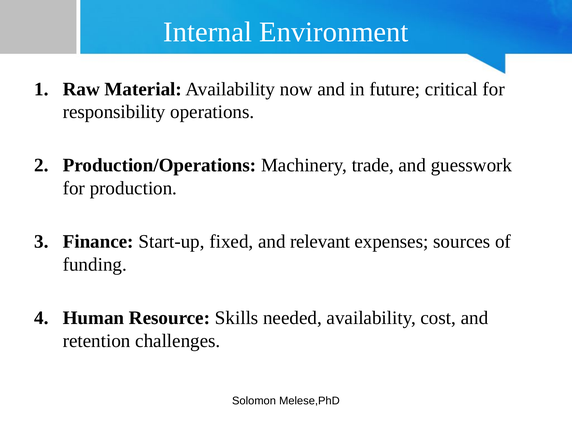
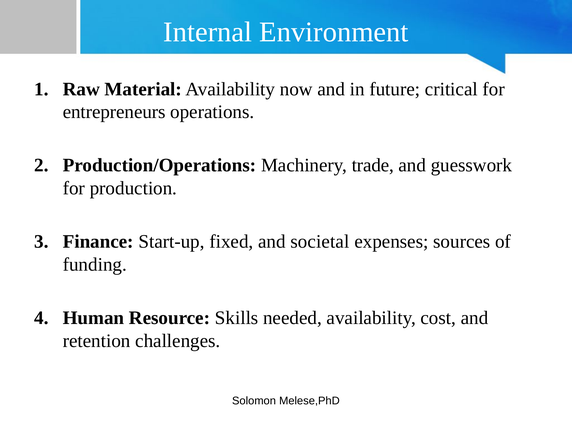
responsibility: responsibility -> entrepreneurs (114, 112)
relevant: relevant -> societal (320, 242)
